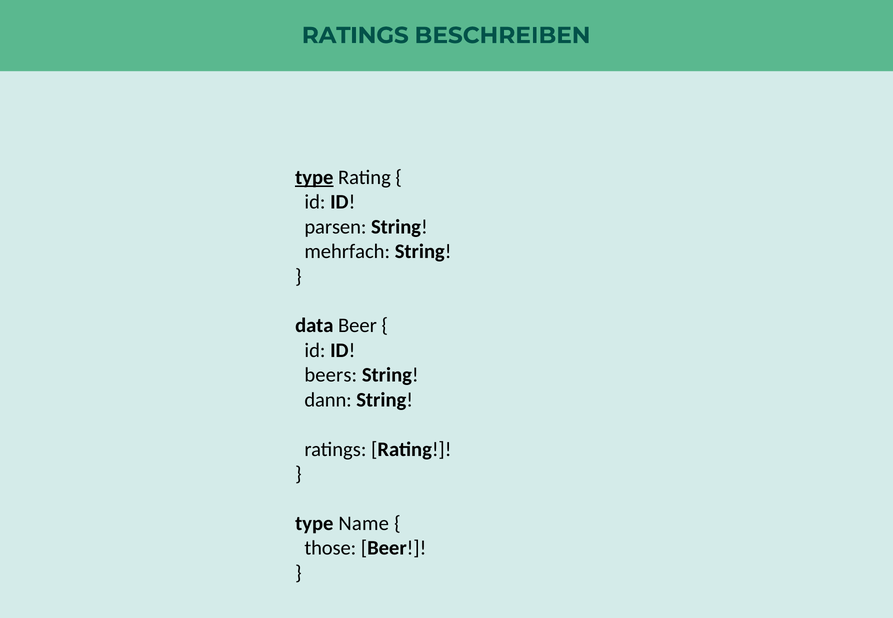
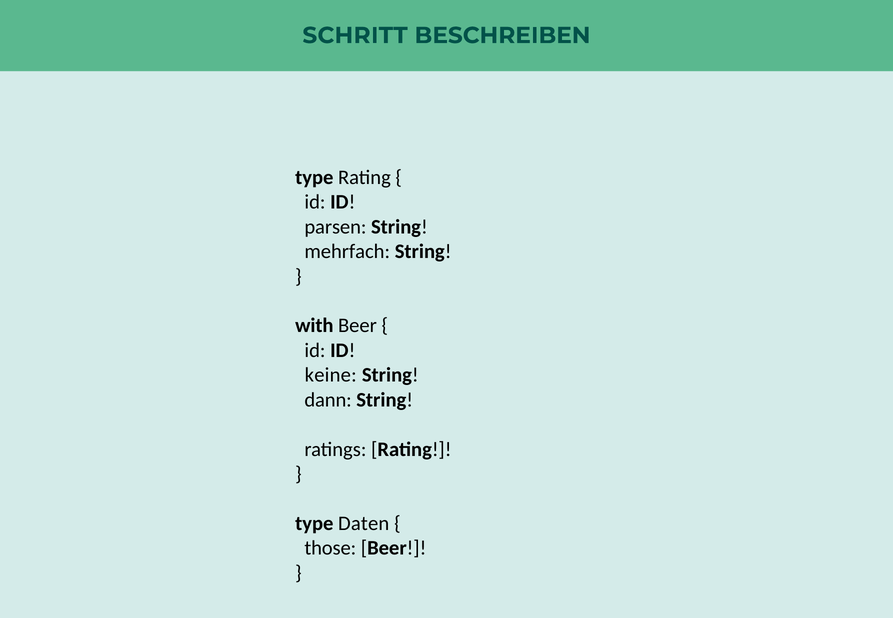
RATINGS: RATINGS -> SCHRITT (355, 35)
type underline: present -> none (314, 177)
data: data -> with (314, 326)
beers: beers -> keine (331, 375)
Name: Name -> Daten (364, 524)
